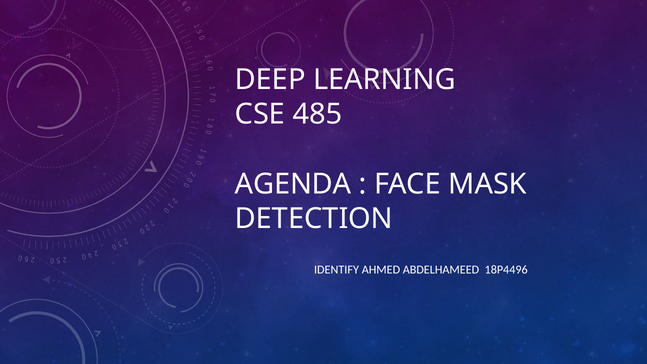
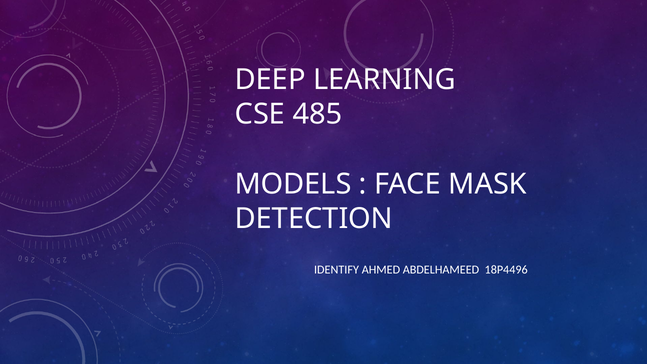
AGENDA: AGENDA -> MODELS (293, 184)
